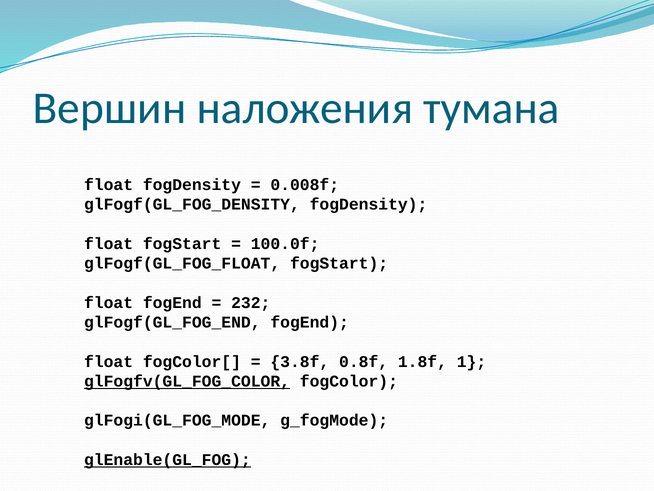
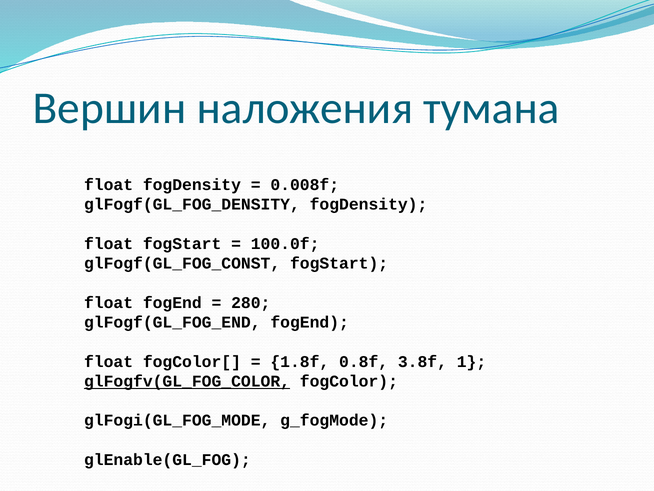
glFogf(GL_FOG_FLOAT: glFogf(GL_FOG_FLOAT -> glFogf(GL_FOG_CONST (182, 263)
232: 232 -> 280 (251, 302)
3.8f: 3.8f -> 1.8f (300, 361)
1.8f: 1.8f -> 3.8f (422, 361)
glEnable(GL_FOG underline: present -> none (167, 459)
